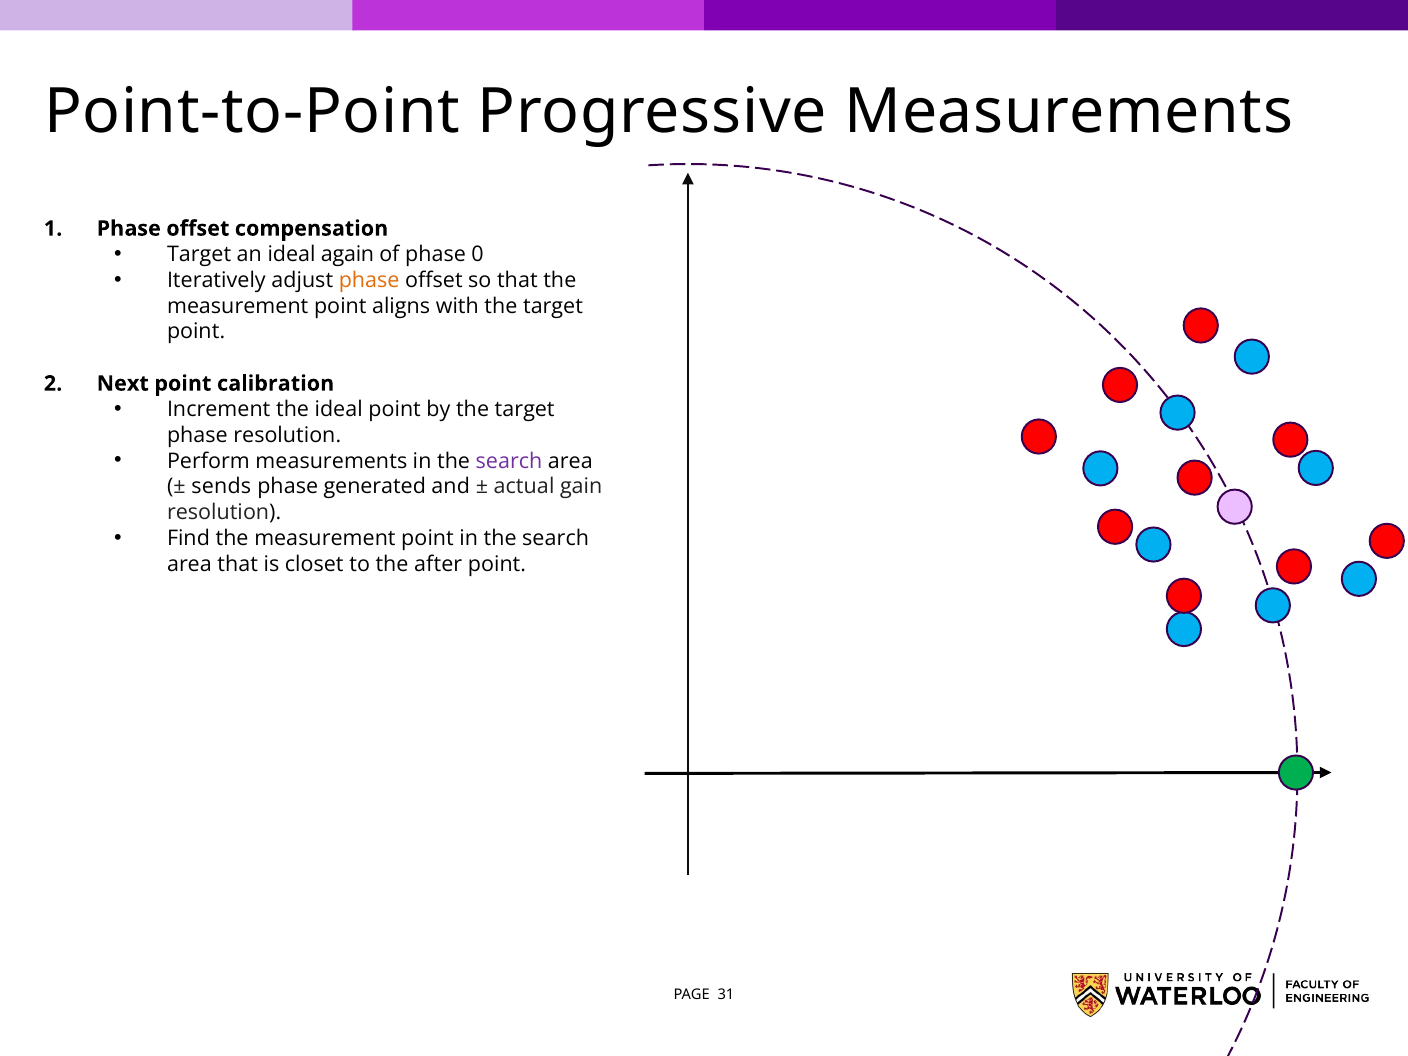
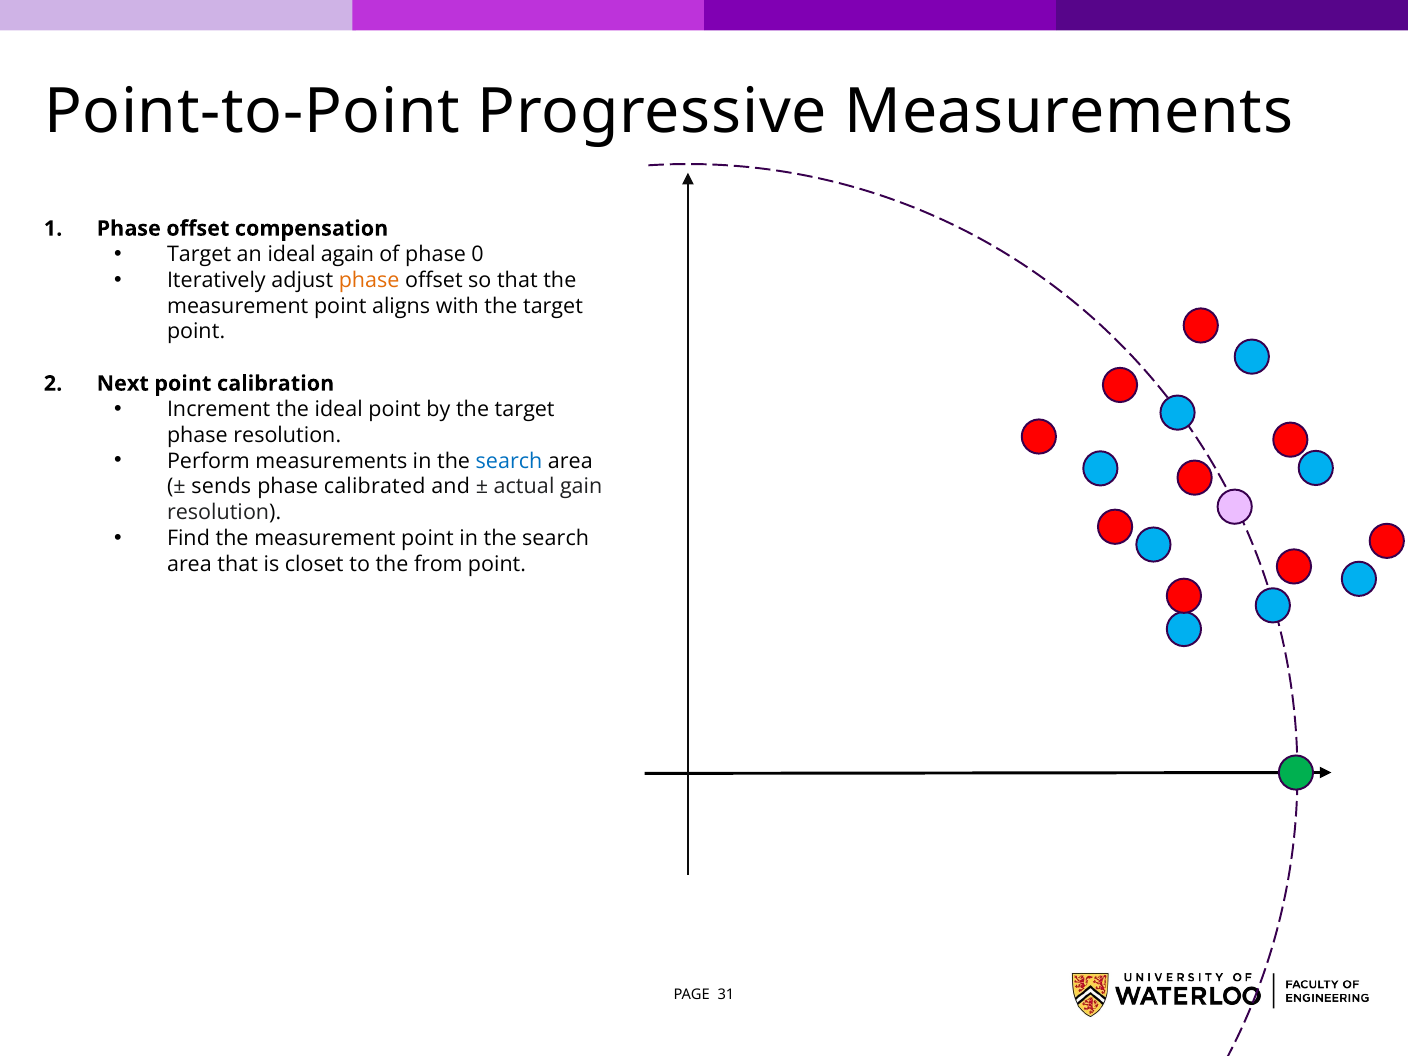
search colour: purple -> blue (509, 461)
generated: generated -> calibrated (375, 487)
after: after -> from (438, 564)
